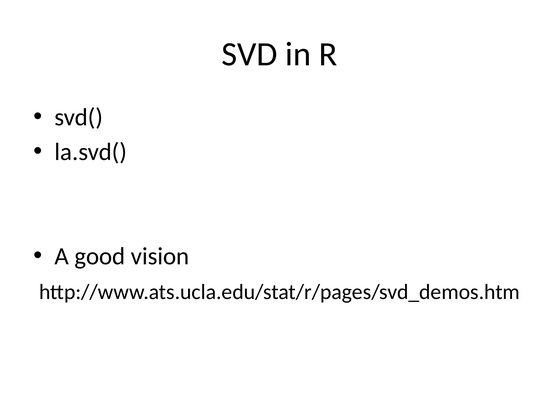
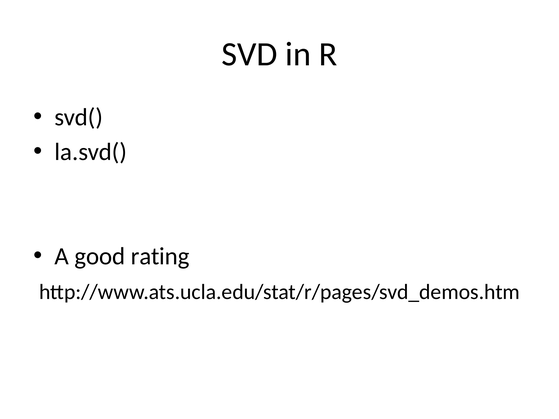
vision: vision -> rating (160, 256)
